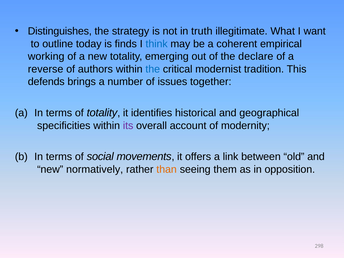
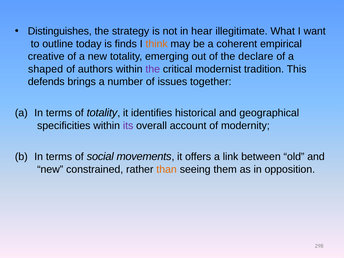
truth: truth -> hear (202, 31)
think colour: blue -> orange (157, 44)
working: working -> creative (46, 56)
reverse: reverse -> shaped (46, 69)
the colour: blue -> purple (153, 69)
normatively: normatively -> constrained (95, 169)
